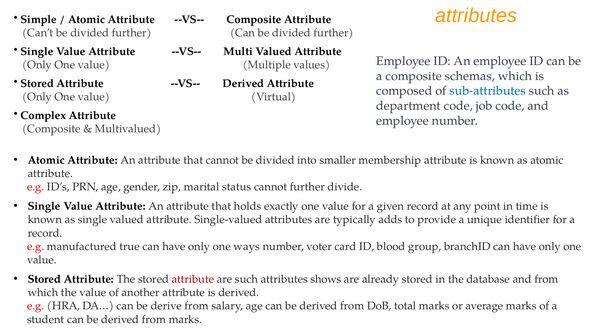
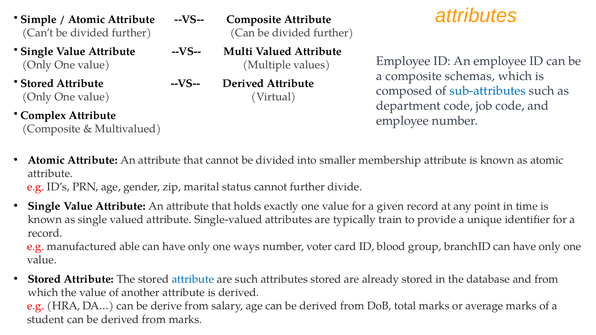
adds: adds -> train (390, 220)
true: true -> able (130, 247)
attribute colour: red -> blue (193, 279)
attributes shows: shows -> stored (326, 279)
